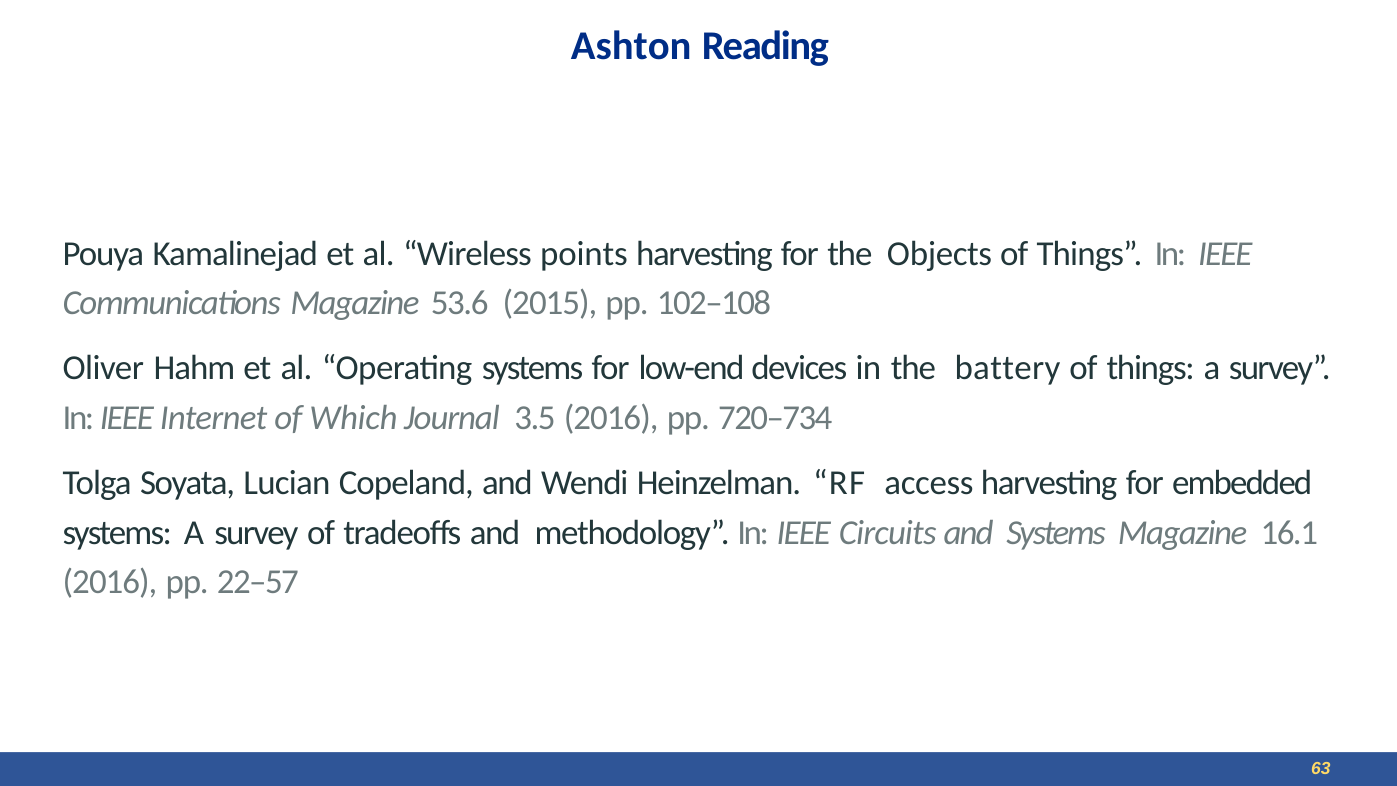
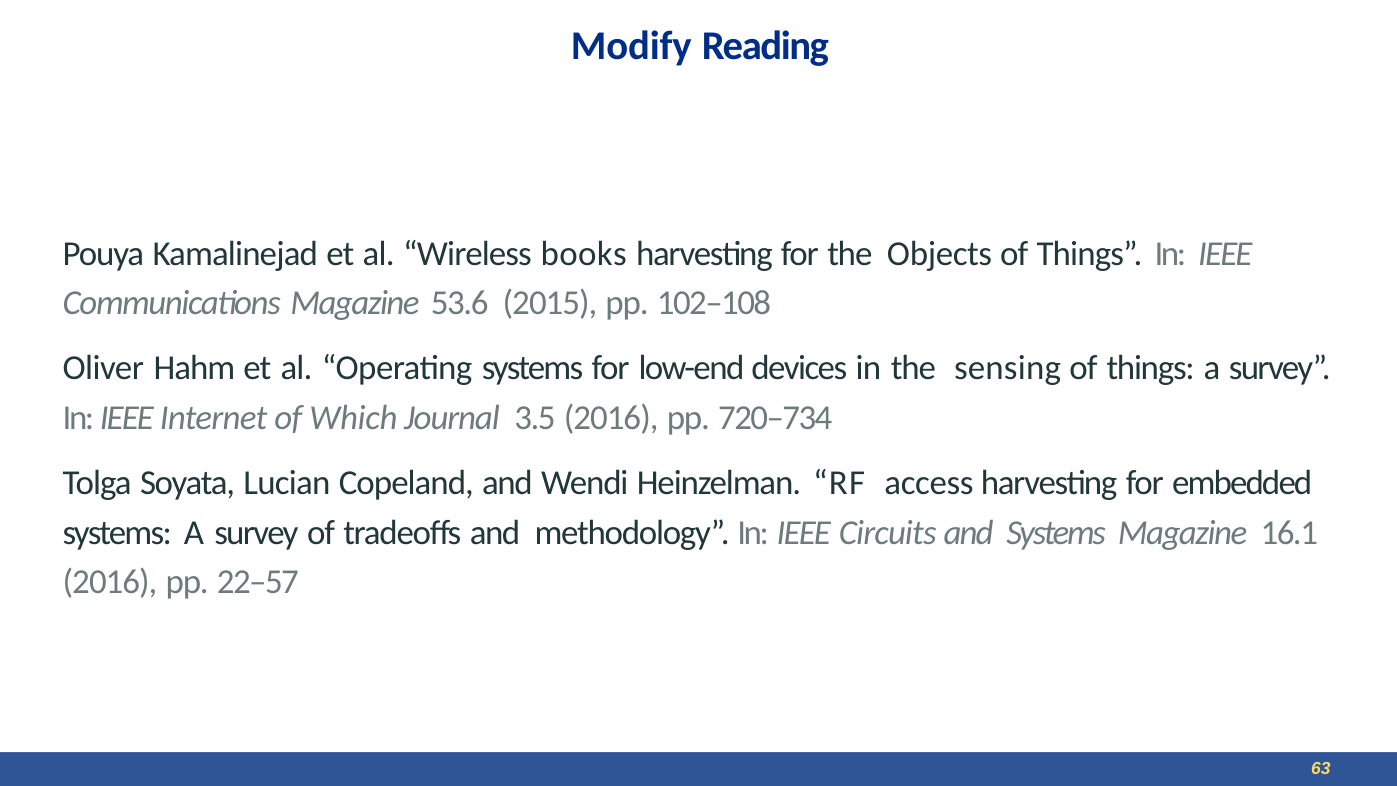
Ashton: Ashton -> Modify (631, 46)
points: points -> books (584, 254)
battery: battery -> sensing (1008, 368)
